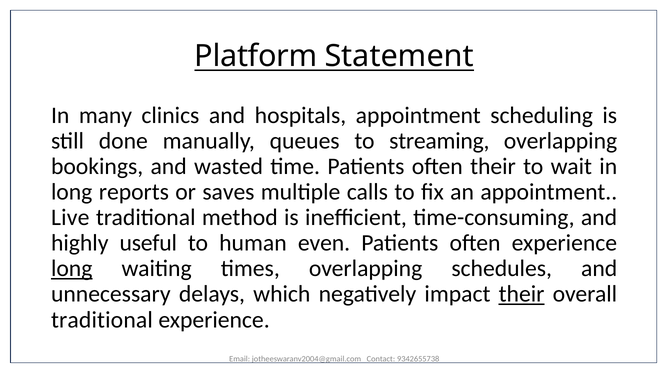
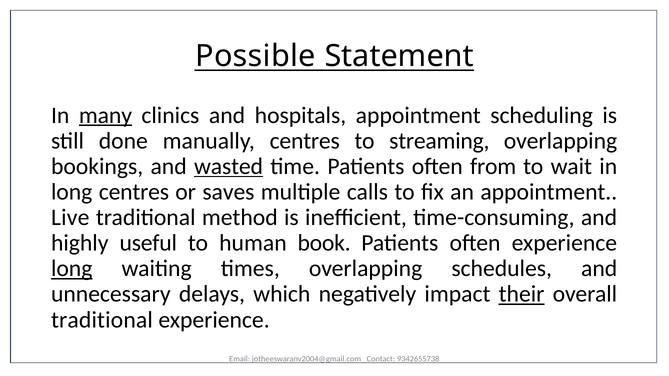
Platform: Platform -> Possible (255, 56)
many underline: none -> present (105, 115)
manually queues: queues -> centres (305, 141)
wasted underline: none -> present (229, 166)
often their: their -> from (493, 166)
long reports: reports -> centres (134, 192)
even: even -> book (324, 243)
